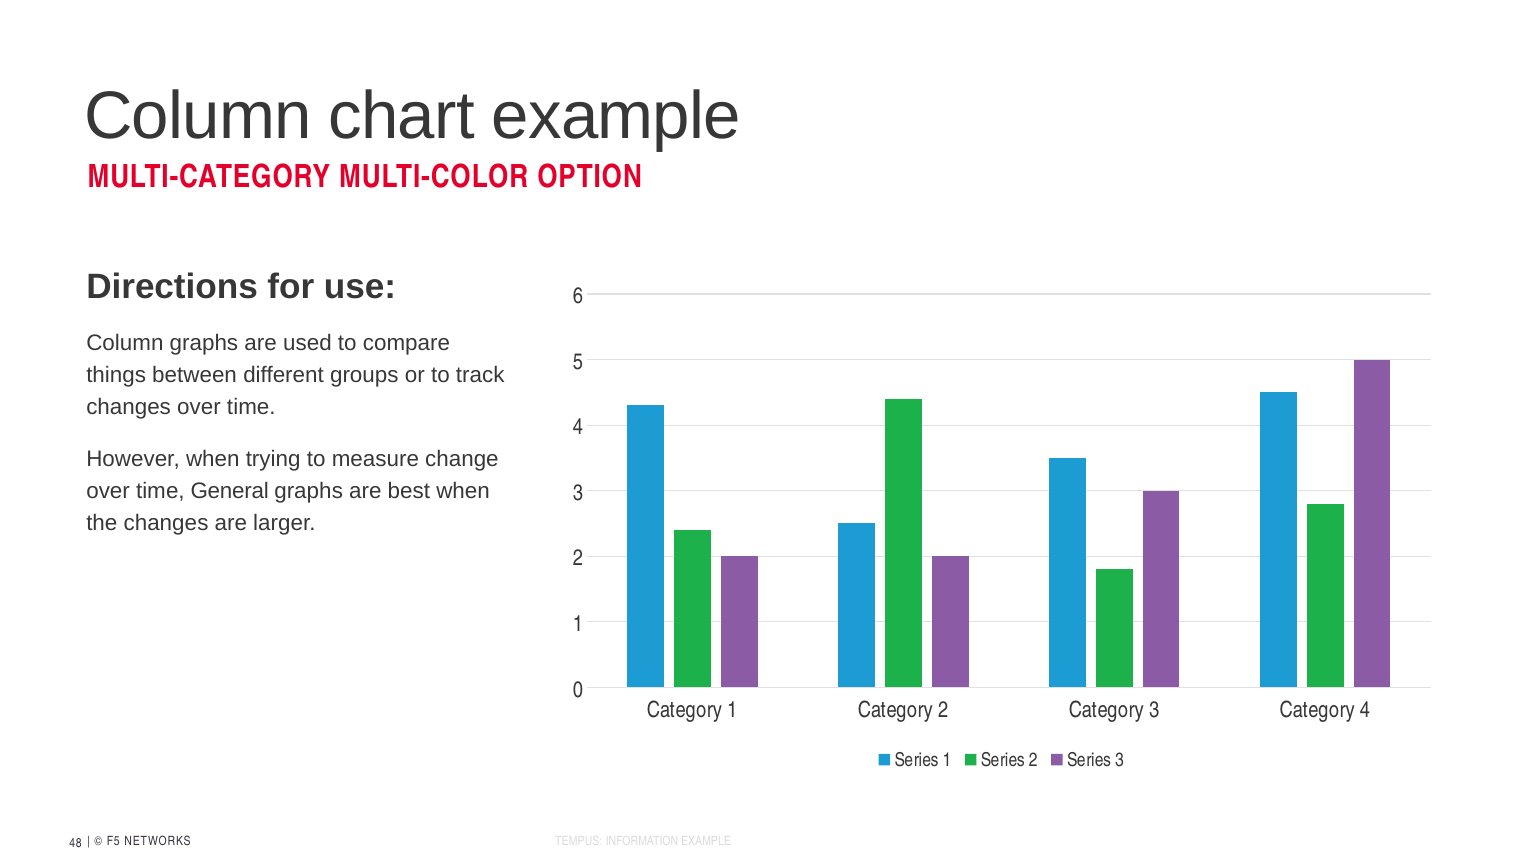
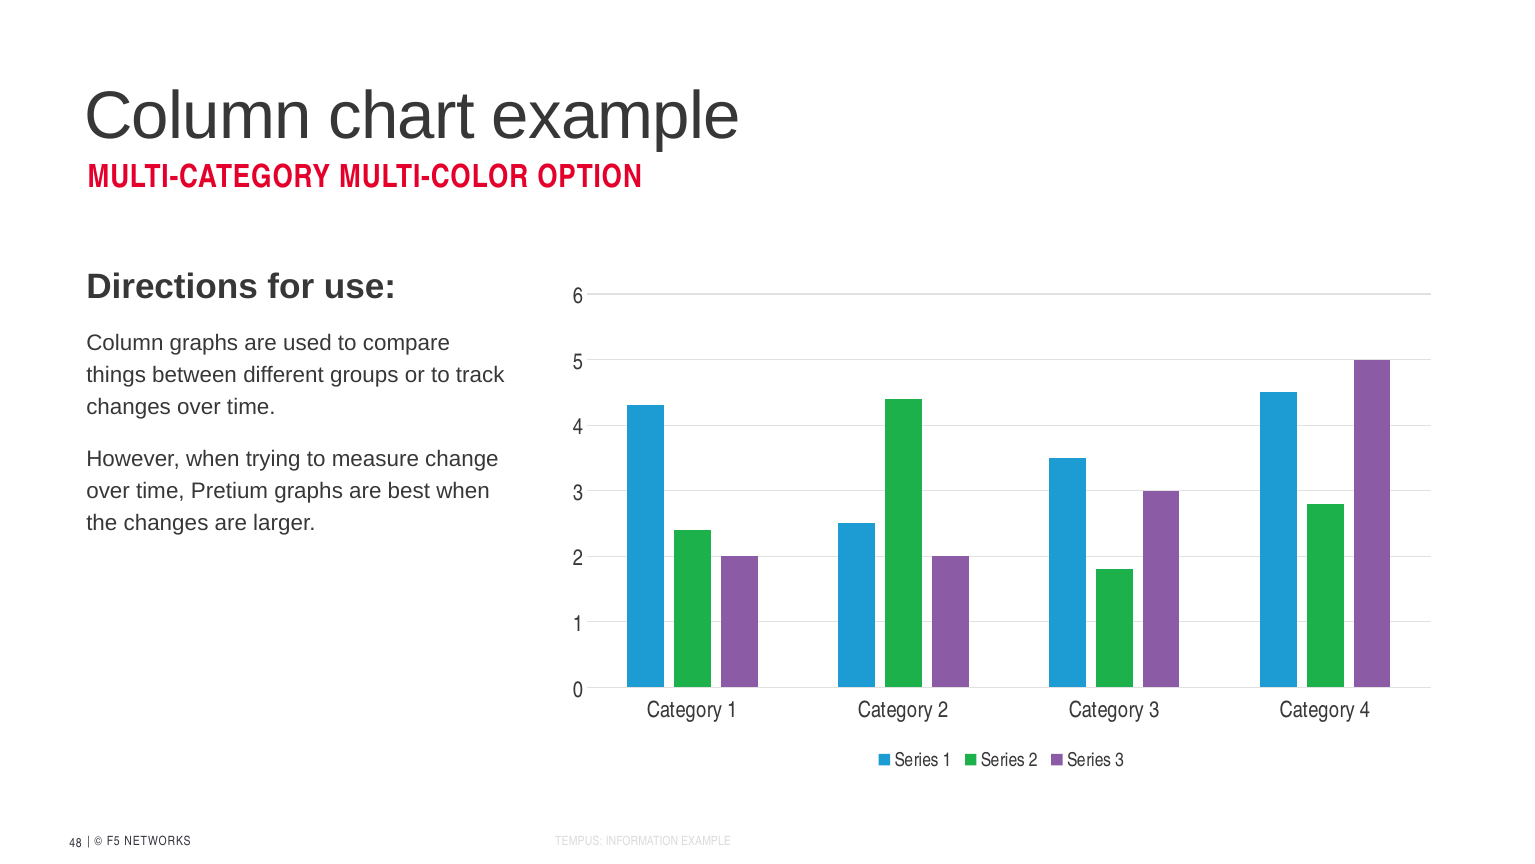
General: General -> Pretium (230, 491)
